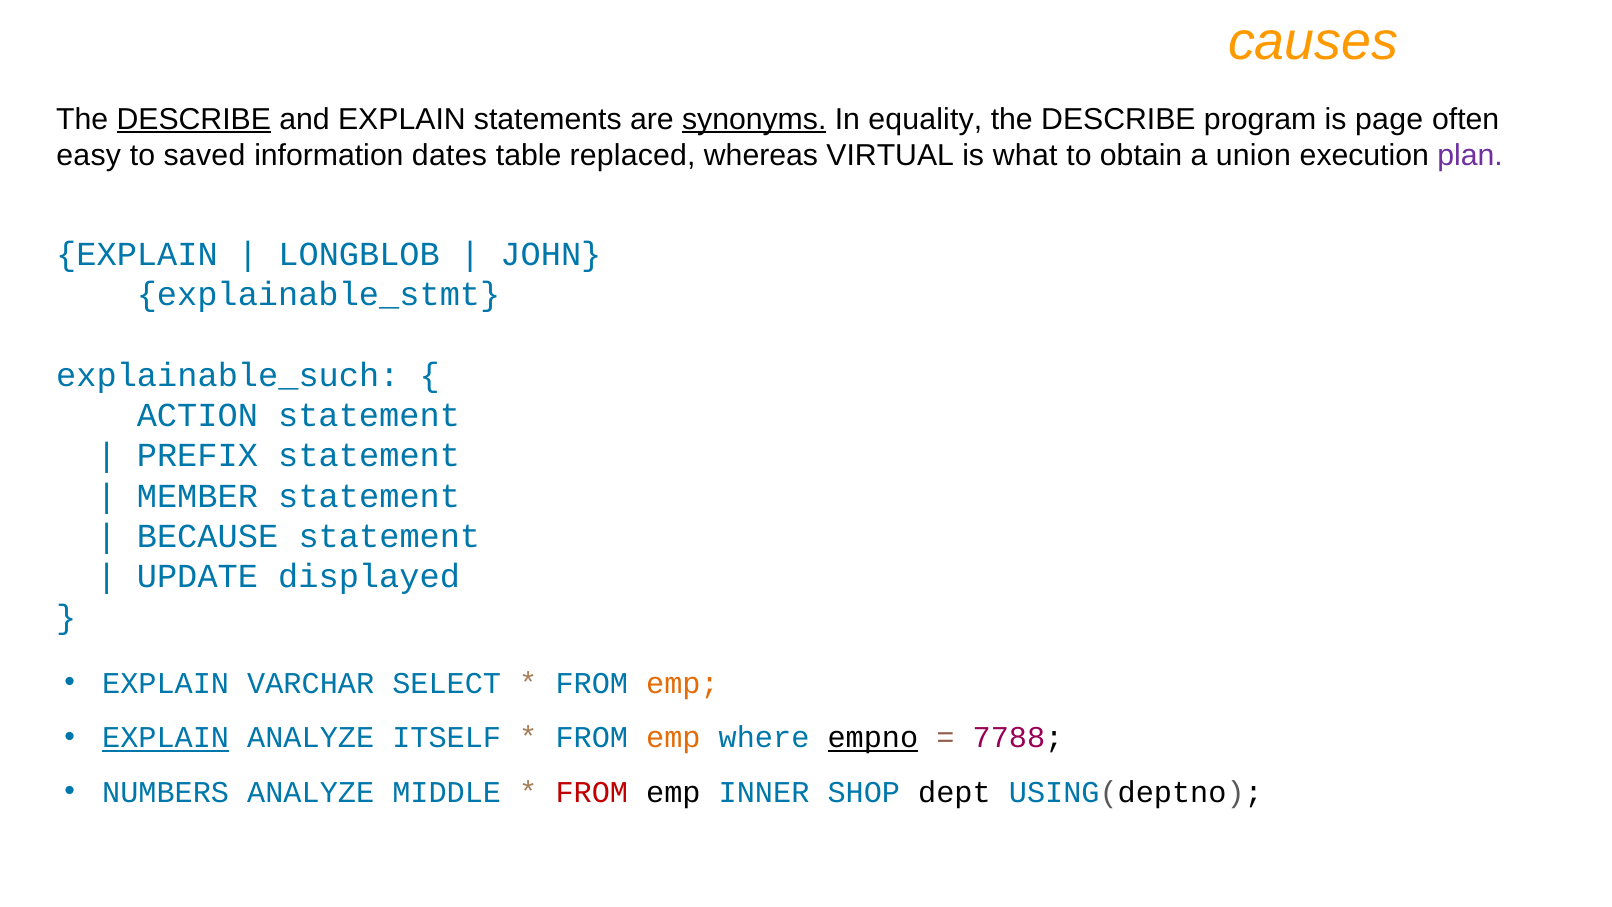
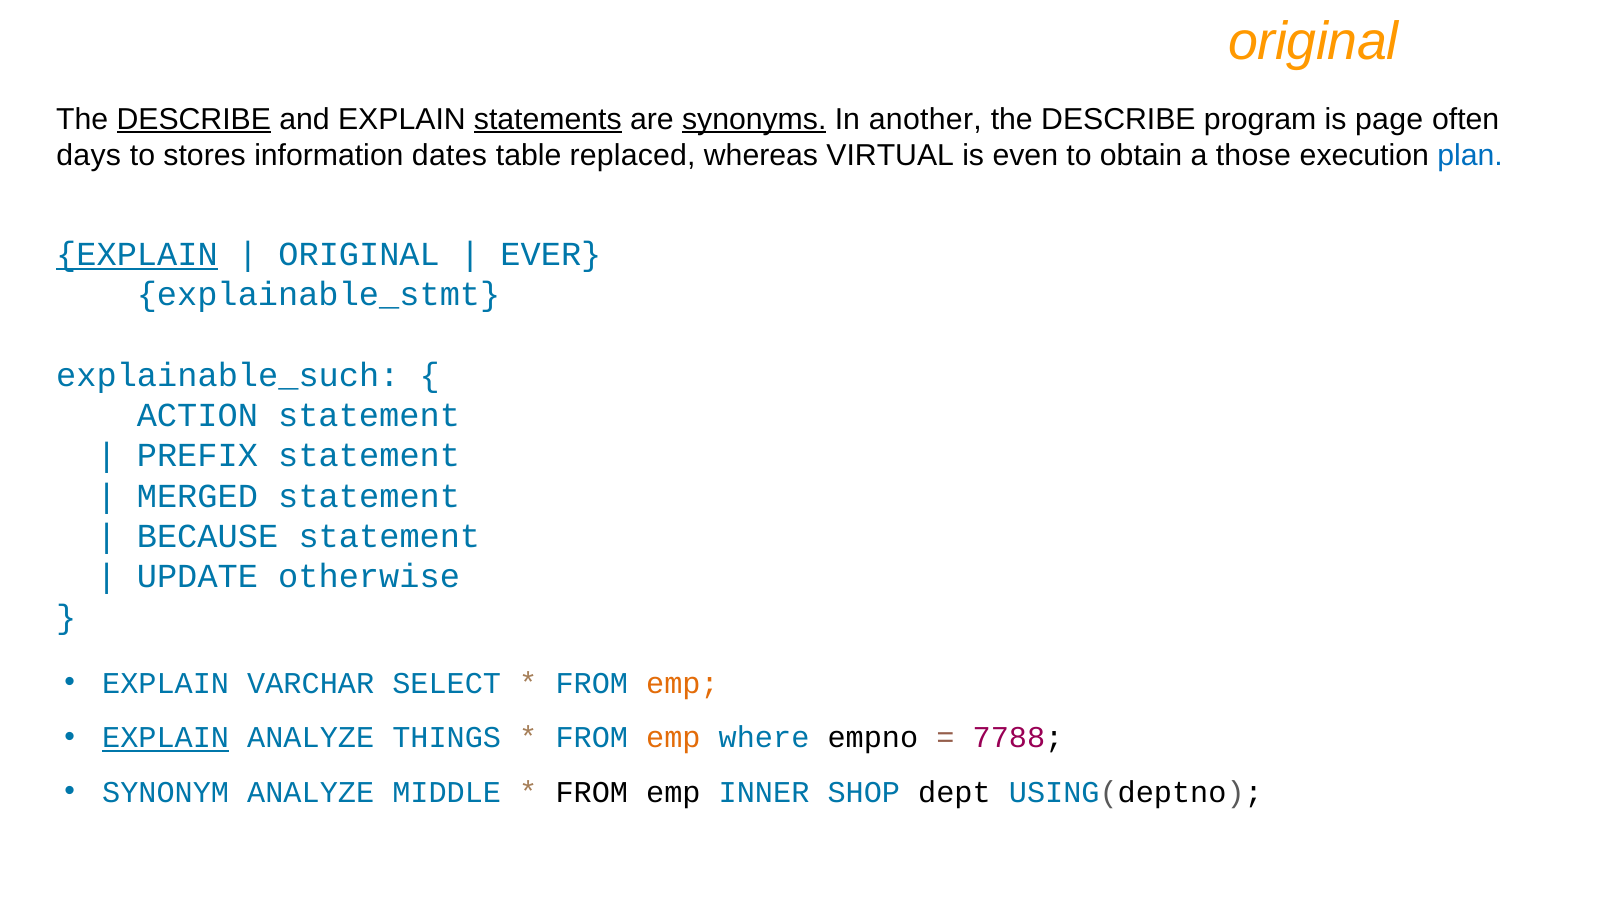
causes: causes -> original (1313, 42)
statements underline: none -> present (548, 119)
equality: equality -> another (925, 119)
easy: easy -> days (89, 155)
saved: saved -> stores (205, 155)
what: what -> even (1025, 155)
union: union -> those (1253, 155)
plan colour: purple -> blue (1470, 155)
EXPLAIN underline: none -> present (137, 254)
LONGBLOB: LONGBLOB -> ORIGINAL (359, 254)
JOHN: JOHN -> EVER (551, 254)
MEMBER: MEMBER -> MERGED (197, 496)
displayed: displayed -> otherwise (369, 577)
ITSELF: ITSELF -> THINGS (447, 738)
empno underline: present -> none (873, 738)
NUMBERS: NUMBERS -> SYNONYM (166, 792)
FROM colour: red -> black (592, 792)
